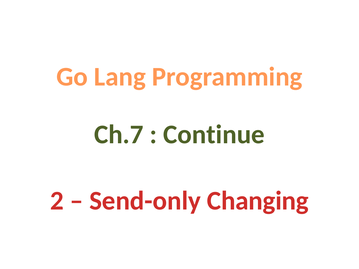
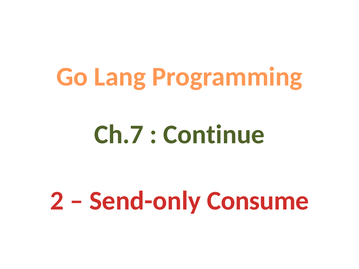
Changing: Changing -> Consume (258, 201)
